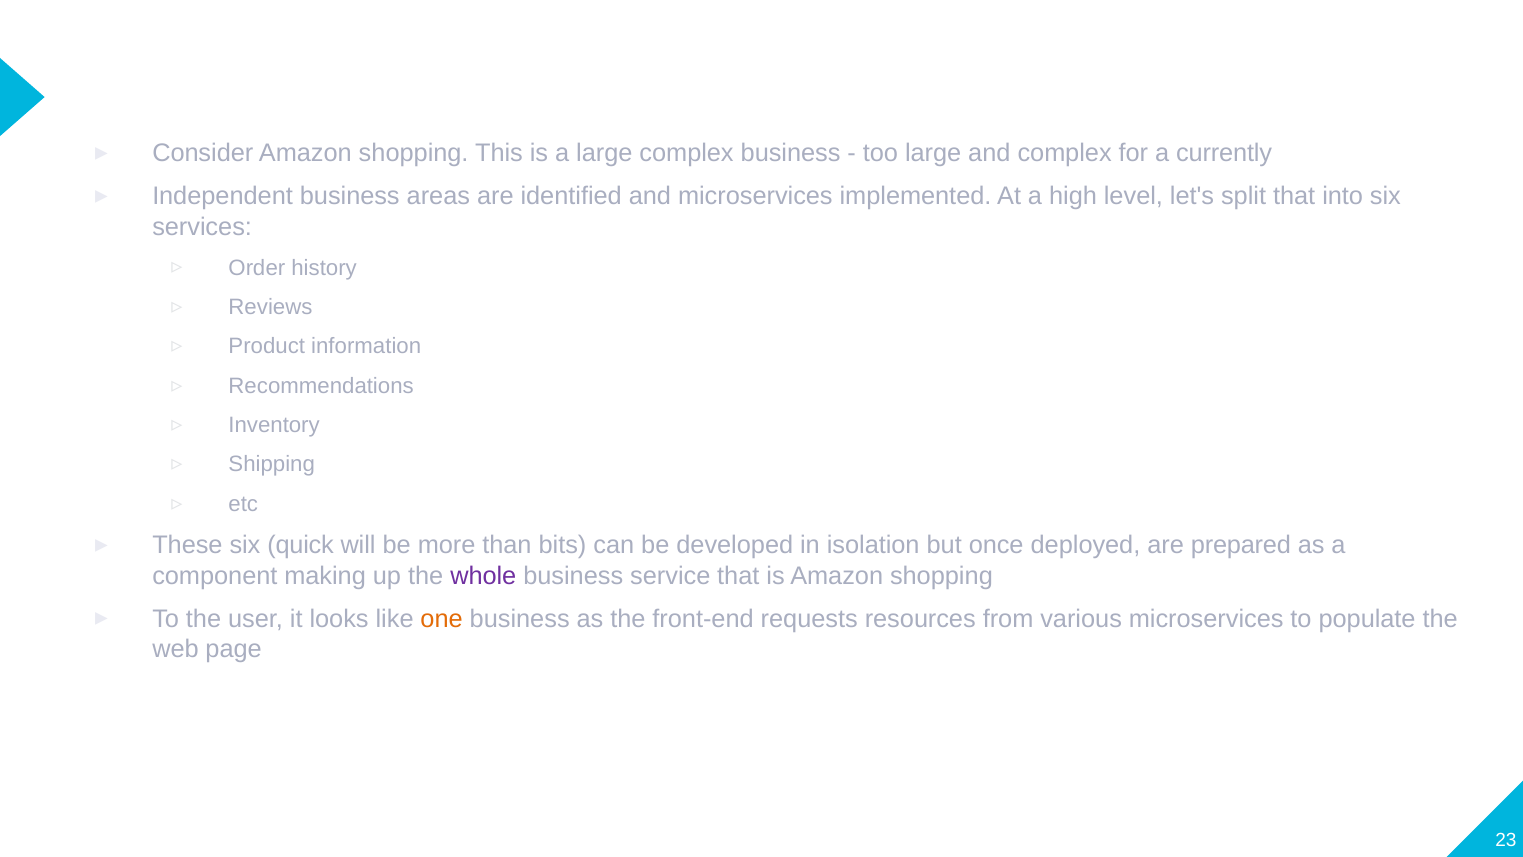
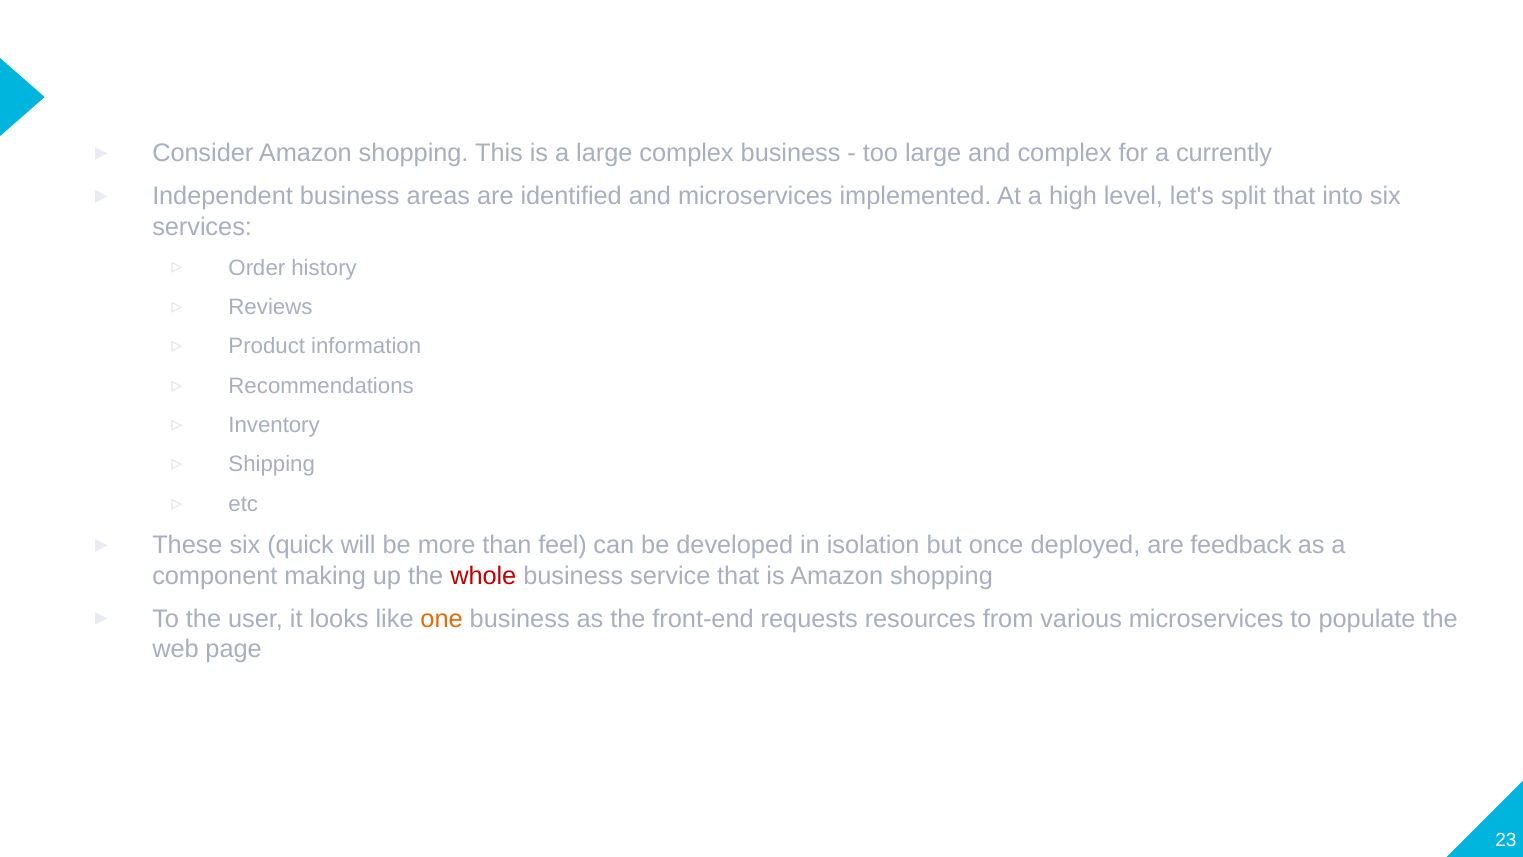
bits: bits -> feel (563, 545)
prepared: prepared -> feedback (1241, 545)
whole colour: purple -> red (483, 576)
